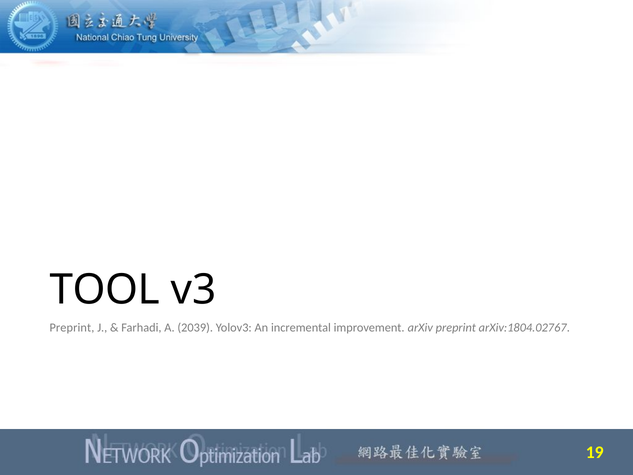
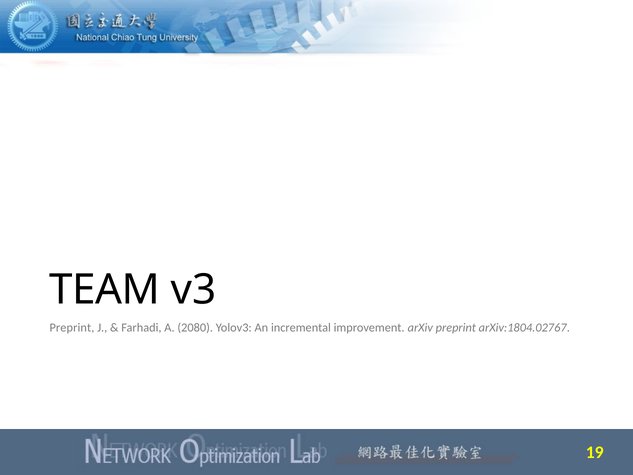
TOOL: TOOL -> TEAM (105, 290)
2039: 2039 -> 2080 (195, 327)
